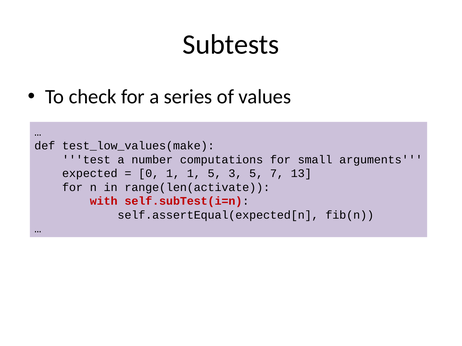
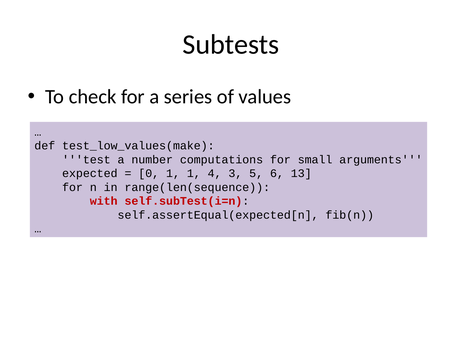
1 5: 5 -> 4 (215, 174)
7: 7 -> 6 (277, 174)
range(len(activate: range(len(activate -> range(len(sequence (197, 188)
